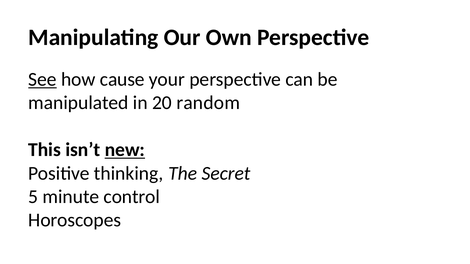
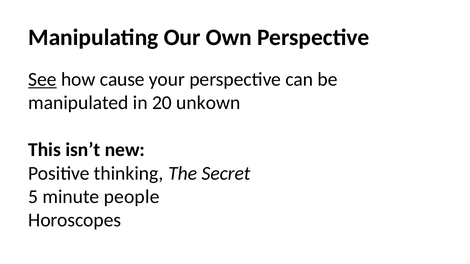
random: random -> unkown (208, 103)
new underline: present -> none (125, 150)
control: control -> people (132, 197)
